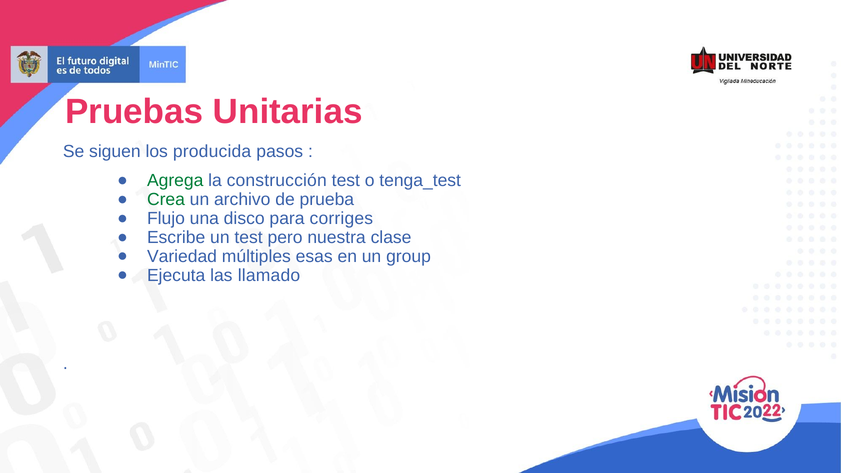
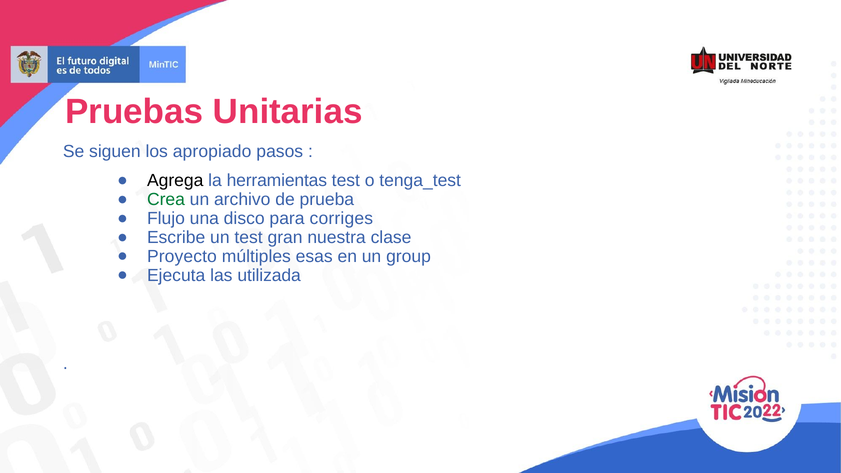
producida: producida -> apropiado (212, 151)
Agrega colour: green -> black (175, 181)
construcción: construcción -> herramientas (277, 181)
pero: pero -> gran (285, 238)
Variedad: Variedad -> Proyecto (182, 256)
llamado: llamado -> utilizada (269, 275)
